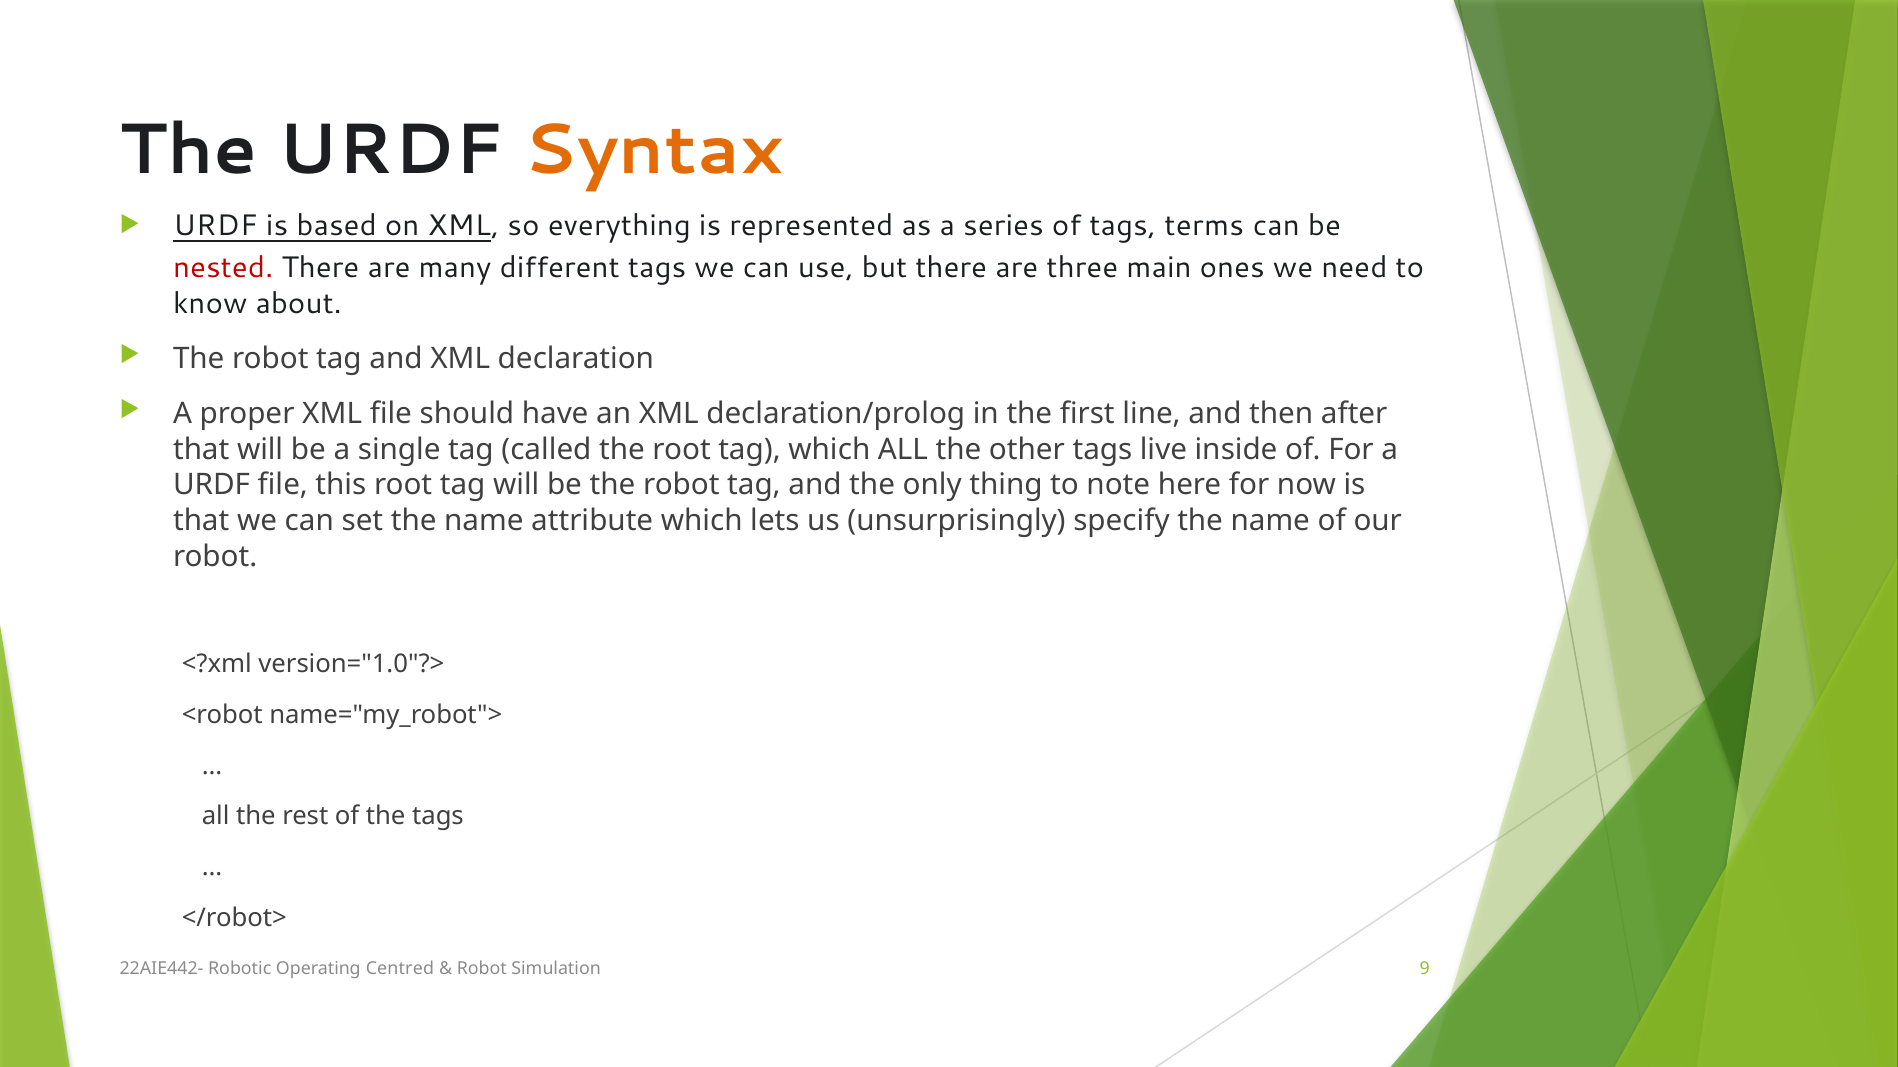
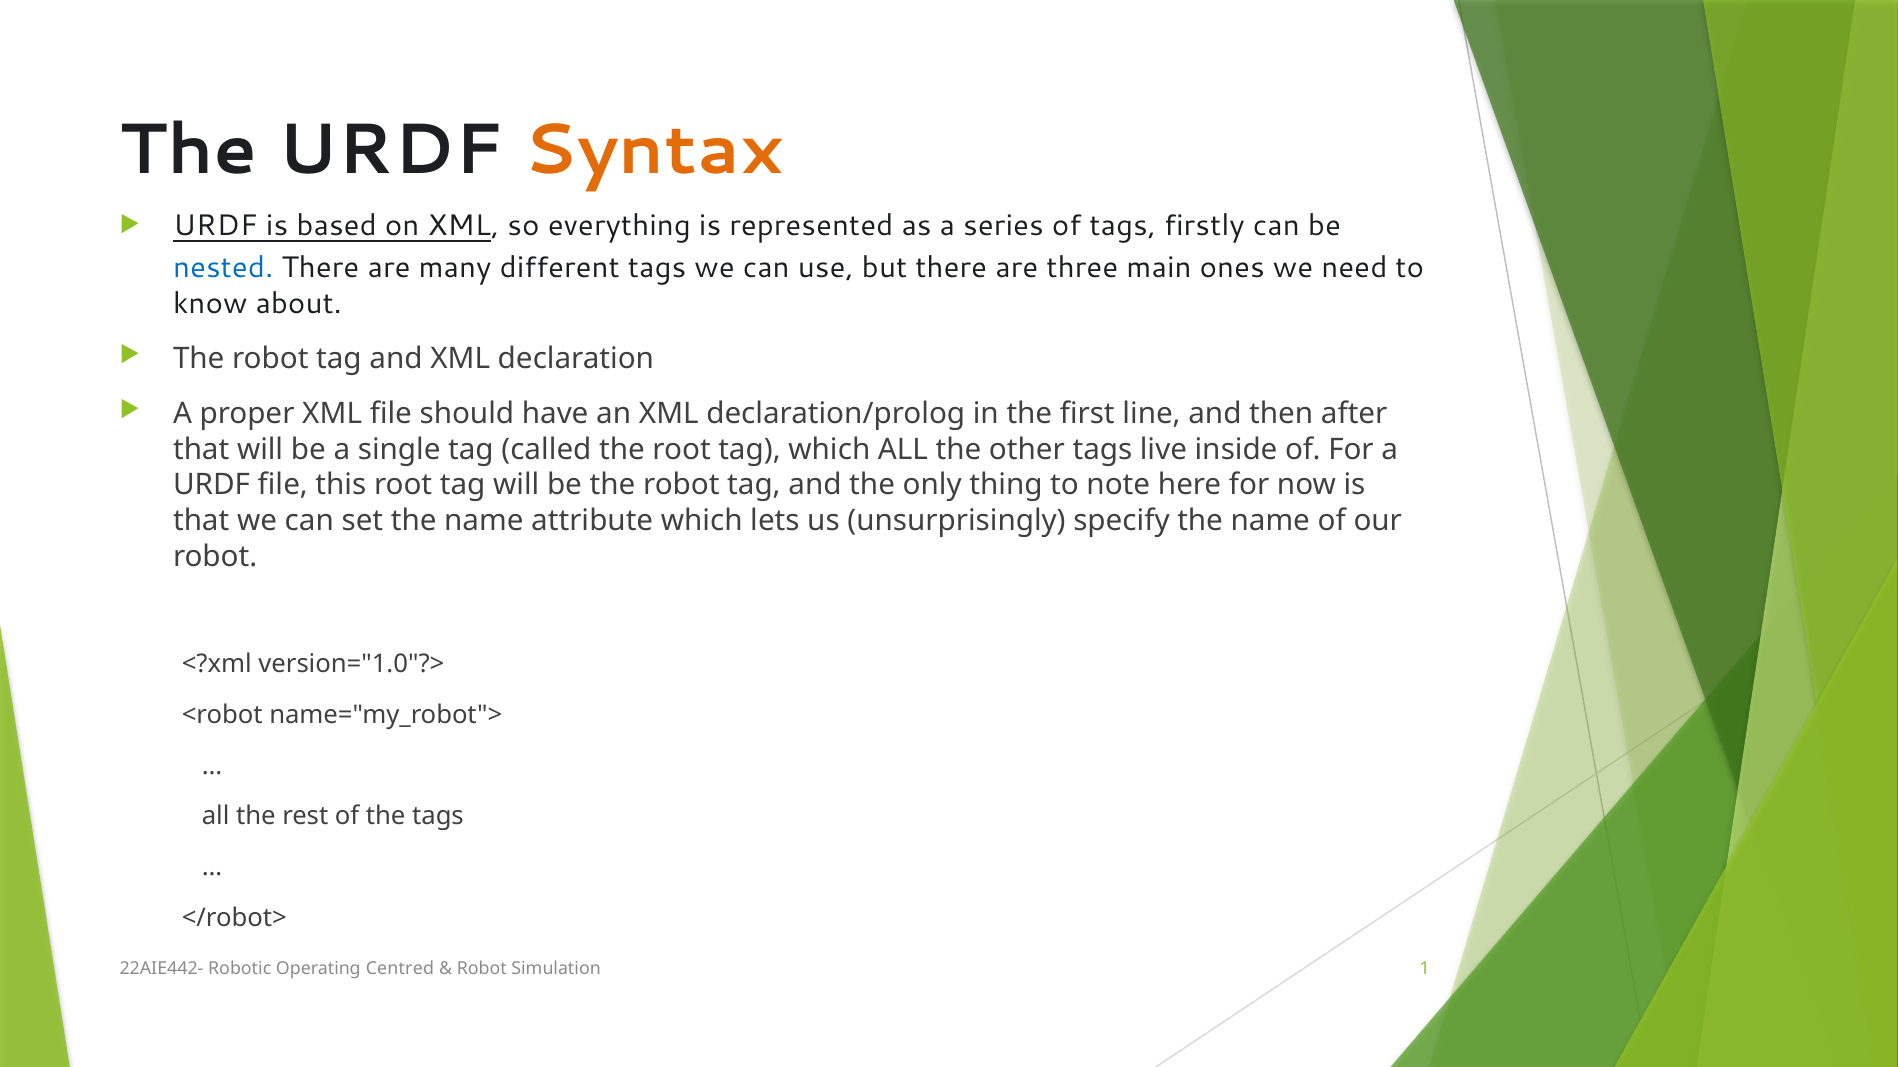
terms: terms -> firstly (1204, 226)
nested colour: red -> blue (223, 268)
9: 9 -> 1 (1425, 969)
